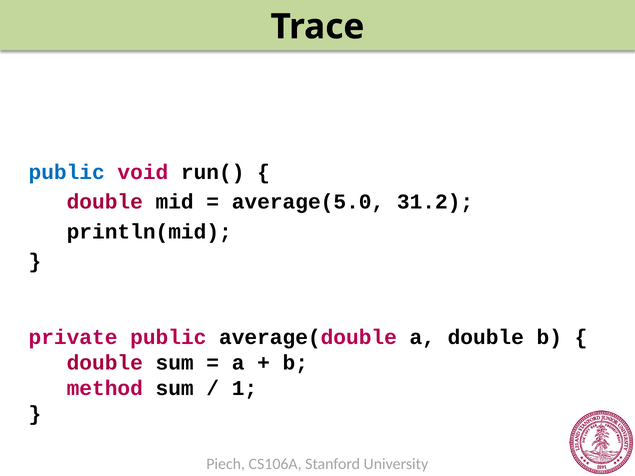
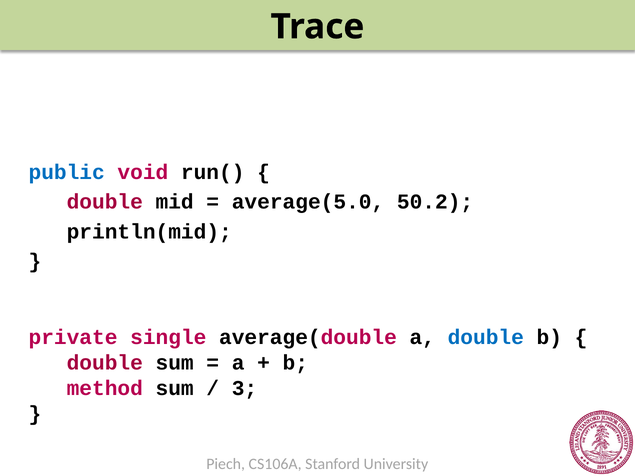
31.2: 31.2 -> 50.2 (435, 202)
private public: public -> single (168, 338)
double colour: black -> blue (486, 338)
1: 1 -> 3 (244, 388)
